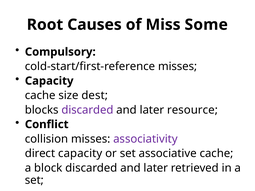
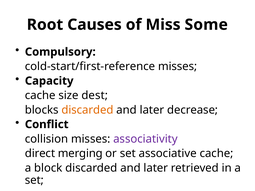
discarded colour: purple -> orange (87, 110)
resource: resource -> decrease (193, 110)
direct capacity: capacity -> merging (80, 154)
